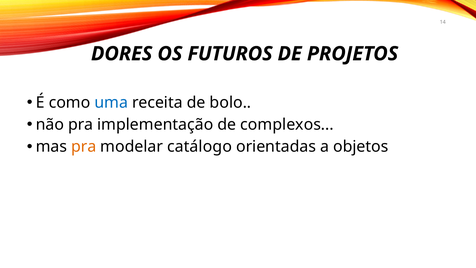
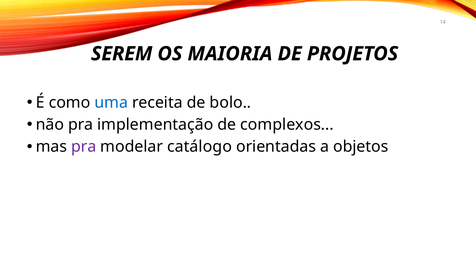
DORES: DORES -> SEREM (122, 54)
FUTUROS: FUTUROS -> MAIORIA (230, 54)
pra colour: orange -> purple (84, 147)
